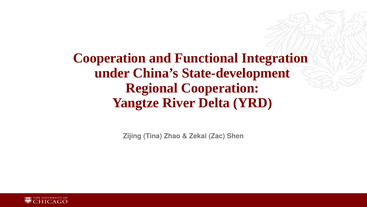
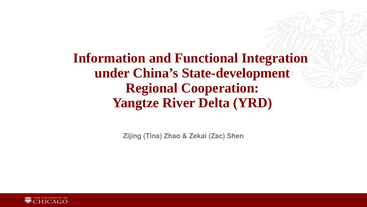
Cooperation: Cooperation -> Information (109, 58)
